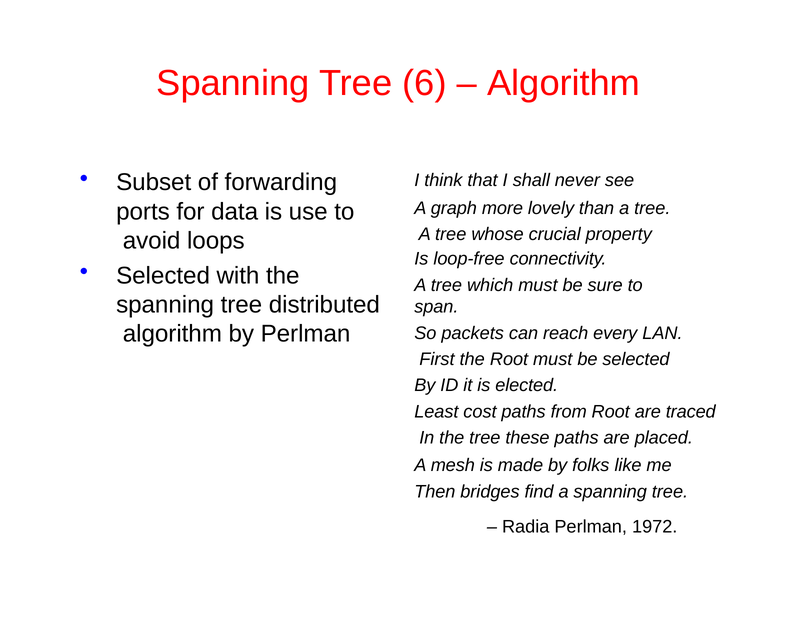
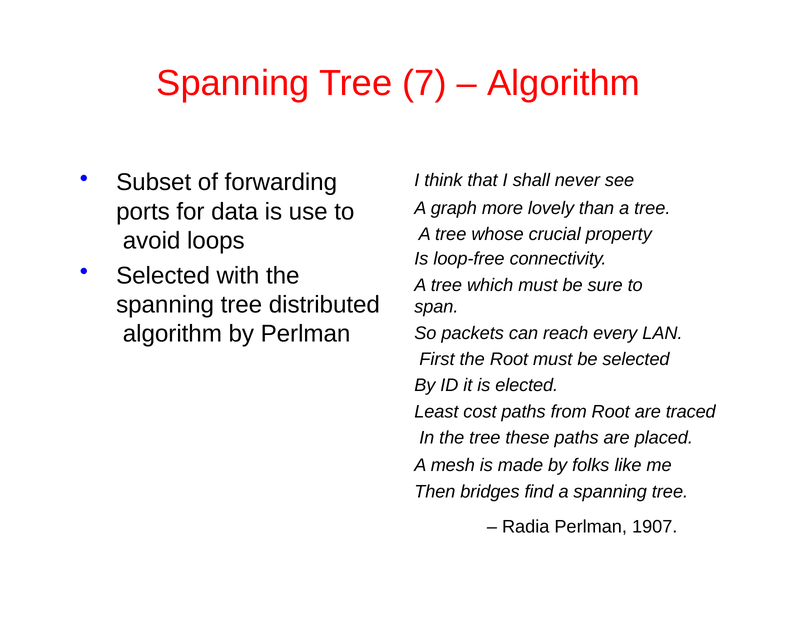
6: 6 -> 7 (425, 83)
1972: 1972 -> 1907 (655, 527)
